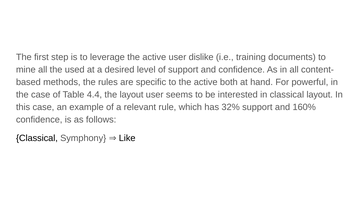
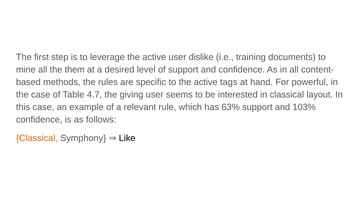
used: used -> them (75, 70)
both: both -> tags (229, 82)
4.4: 4.4 -> 4.7 (94, 95)
the layout: layout -> giving (131, 95)
32%: 32% -> 63% (231, 107)
160%: 160% -> 103% (304, 107)
Classical colour: black -> orange (37, 138)
